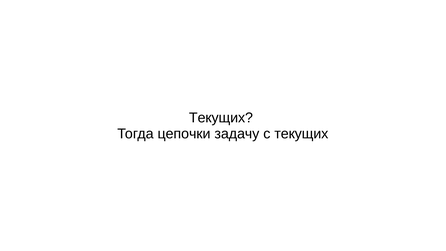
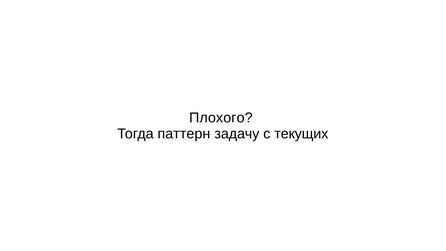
Текущих: Текущих -> Плохого (221, 118)
цепочки: цепочки -> паттерн (184, 134)
